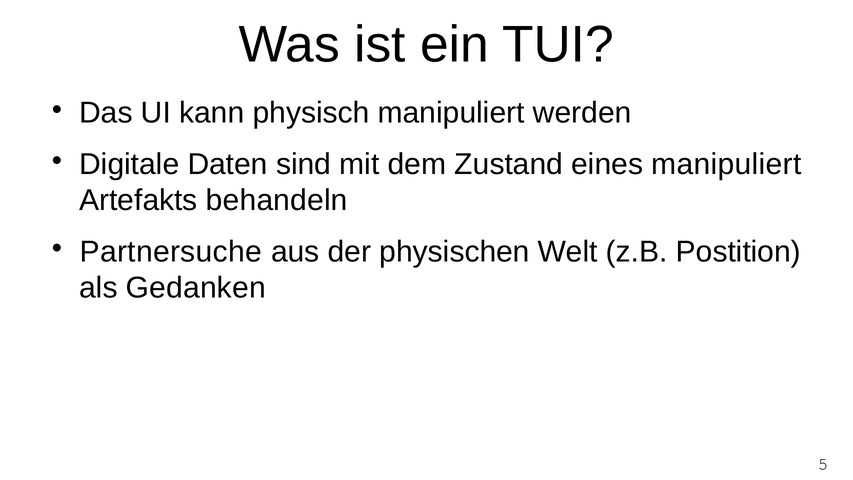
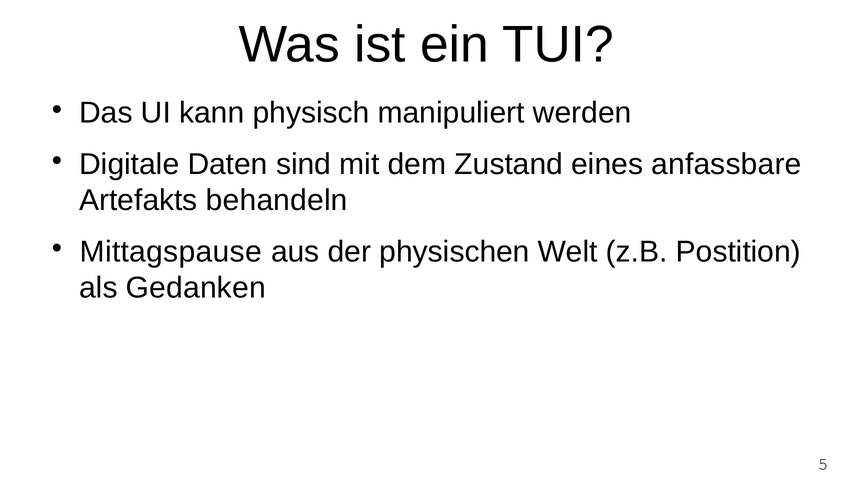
eines manipuliert: manipuliert -> anfassbare (726, 164)
Partnersuche: Partnersuche -> Mittagspause (171, 251)
